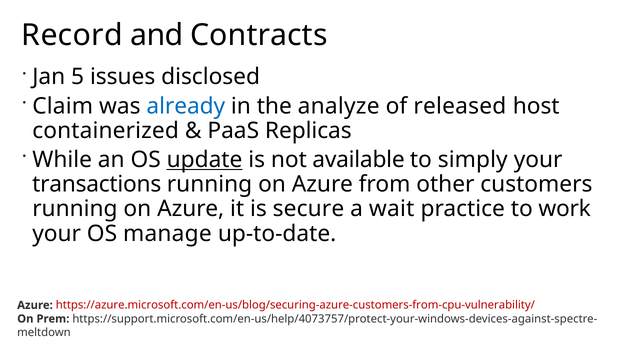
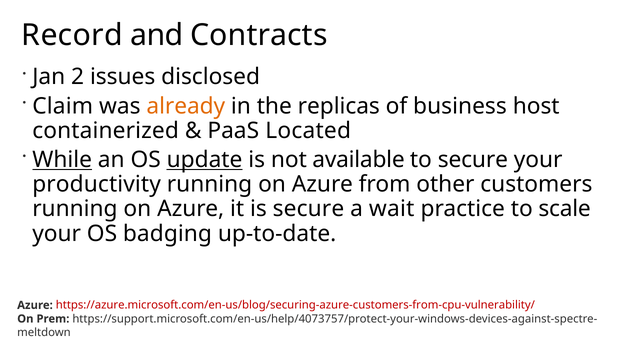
5: 5 -> 2 (78, 77)
already colour: blue -> orange (186, 106)
analyze: analyze -> replicas (339, 106)
released: released -> business (460, 106)
Replicas: Replicas -> Located (308, 131)
While underline: none -> present (62, 160)
to simply: simply -> secure (473, 160)
transactions: transactions -> productivity (97, 184)
work: work -> scale (565, 209)
manage: manage -> badging (167, 233)
